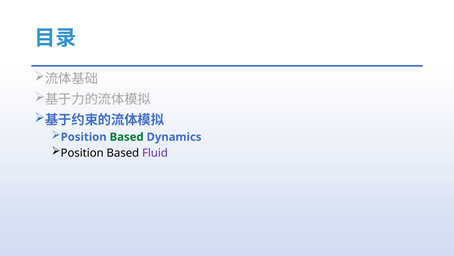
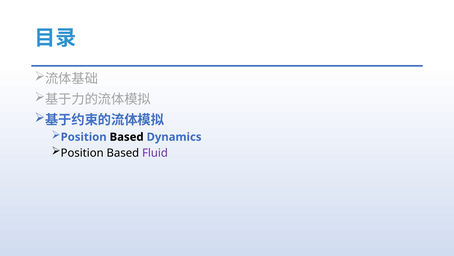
Based colour: green -> black (127, 137)
